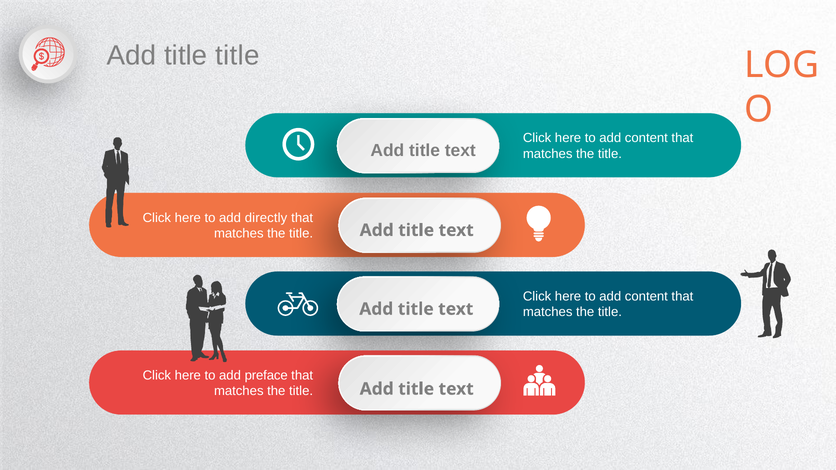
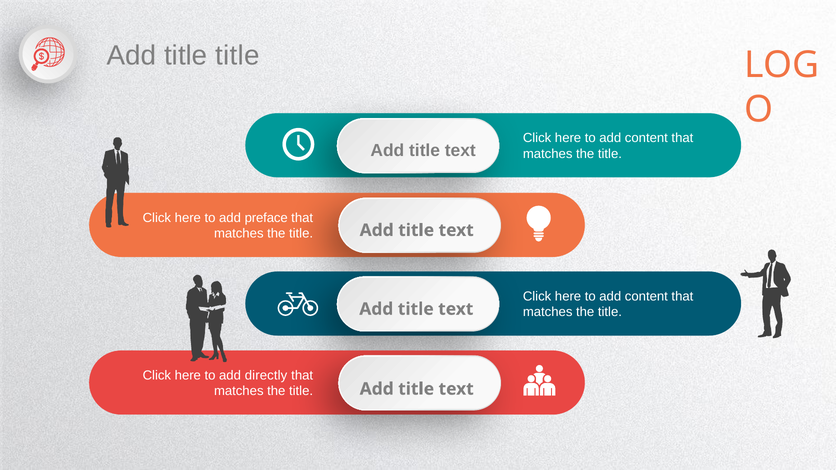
directly: directly -> preface (266, 218)
preface: preface -> directly (266, 376)
